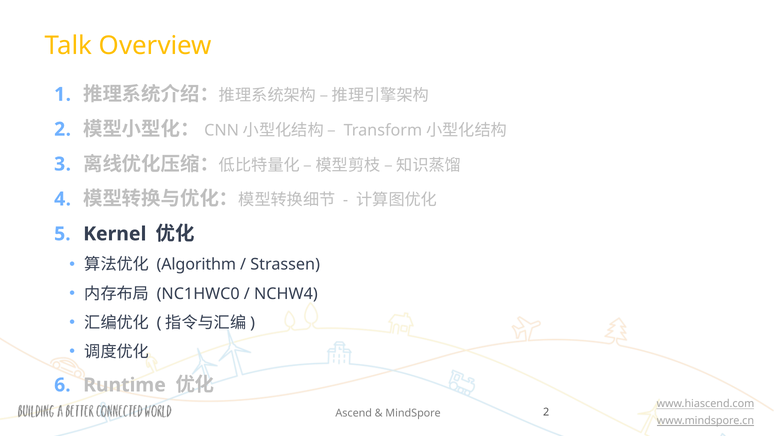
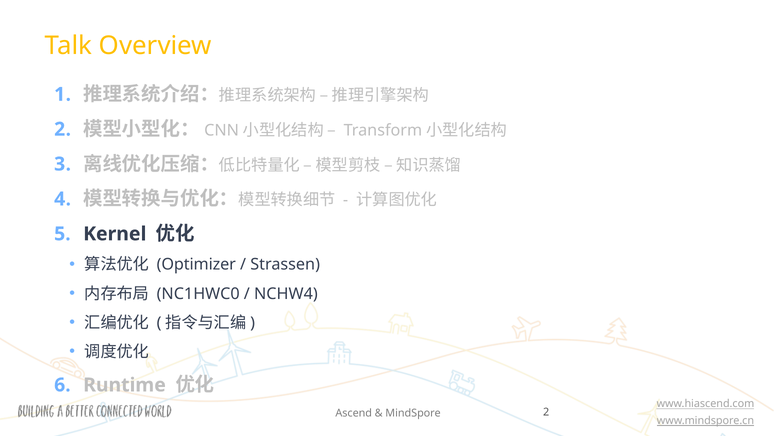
Algorithm: Algorithm -> Optimizer (196, 265)
